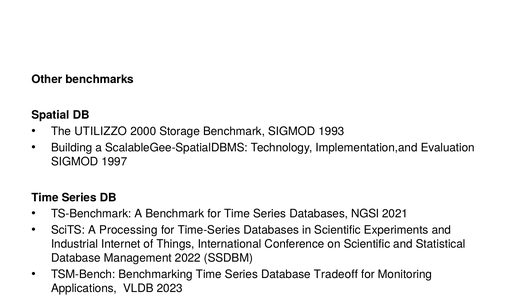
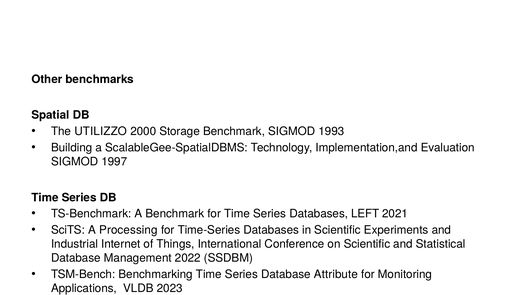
NGSI: NGSI -> LEFT (365, 214)
Tradeoff: Tradeoff -> Attribute (336, 274)
